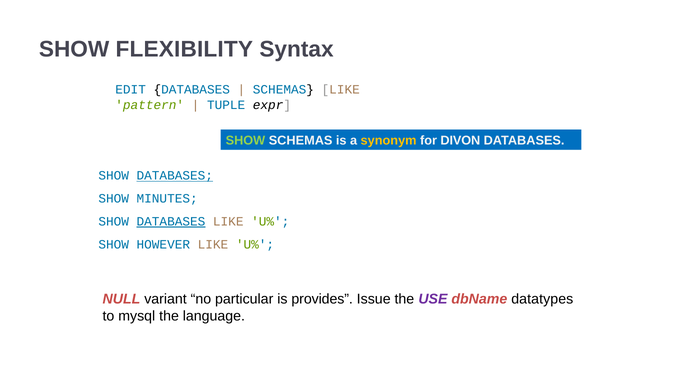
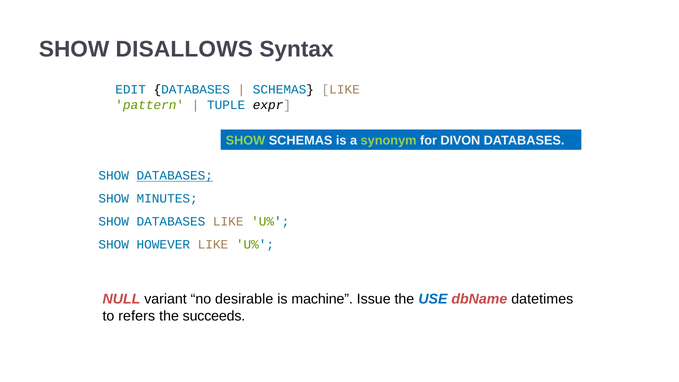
FLEXIBILITY: FLEXIBILITY -> DISALLOWS (184, 49)
synonym colour: yellow -> light green (389, 141)
DATABASES underline: present -> none (171, 222)
particular: particular -> desirable (244, 299)
provides: provides -> machine (322, 299)
USE colour: purple -> blue (433, 299)
datatypes: datatypes -> datetimes (542, 299)
mysql: mysql -> refers (137, 316)
language: language -> succeeds (214, 316)
